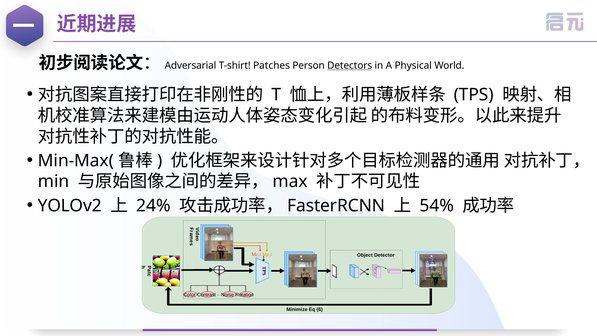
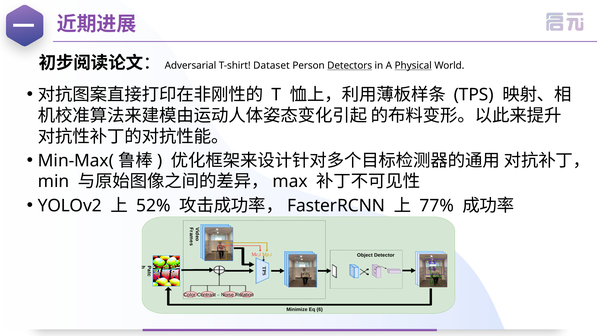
Patches: Patches -> Dataset (271, 65)
Physical underline: none -> present (413, 65)
24%: 24% -> 52% (153, 205)
54%: 54% -> 77% (437, 205)
